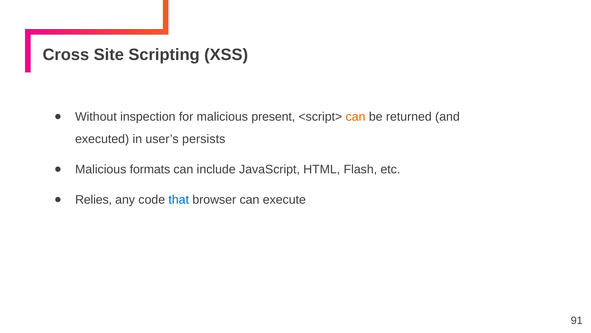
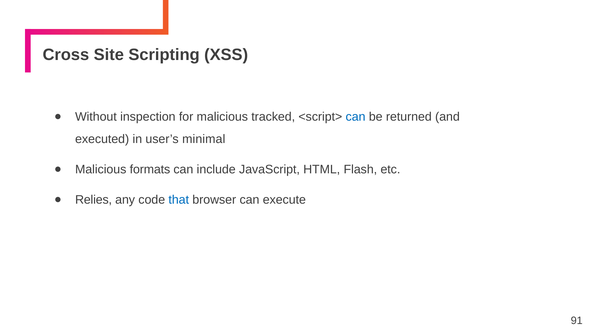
present: present -> tracked (273, 117)
can colour: orange -> blue (356, 117)
persists: persists -> minimal (204, 139)
